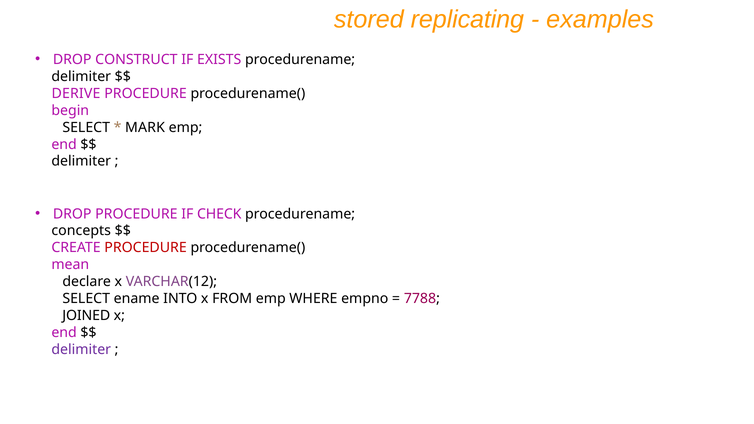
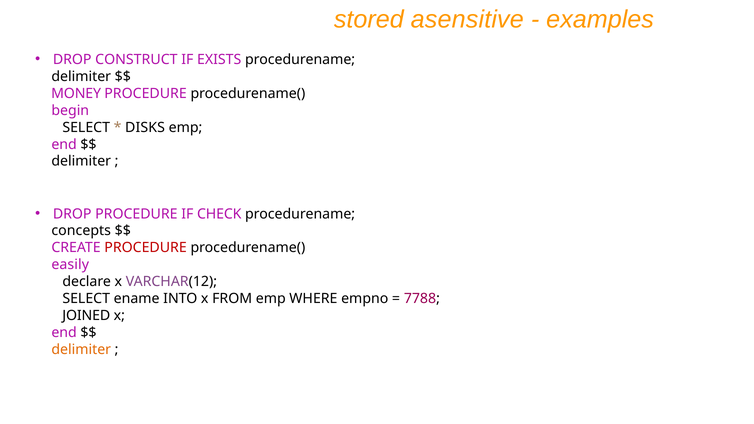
replicating: replicating -> asensitive (467, 20)
DERIVE: DERIVE -> MONEY (76, 93)
MARK: MARK -> DISKS (145, 127)
mean: mean -> easily (70, 265)
delimiter colour: purple -> orange (81, 350)
